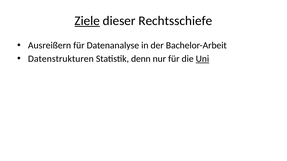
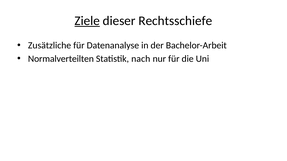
Ausreißern: Ausreißern -> Zusätzliche (50, 46)
Datenstrukturen: Datenstrukturen -> Normalverteilten (61, 59)
denn: denn -> nach (141, 59)
Uni underline: present -> none (202, 59)
